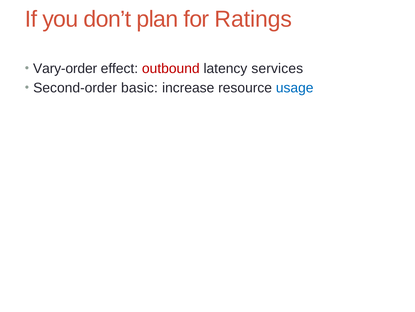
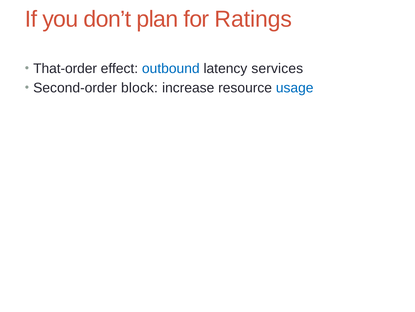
Vary-order: Vary-order -> That-order (65, 68)
outbound colour: red -> blue (171, 68)
basic: basic -> block (139, 88)
